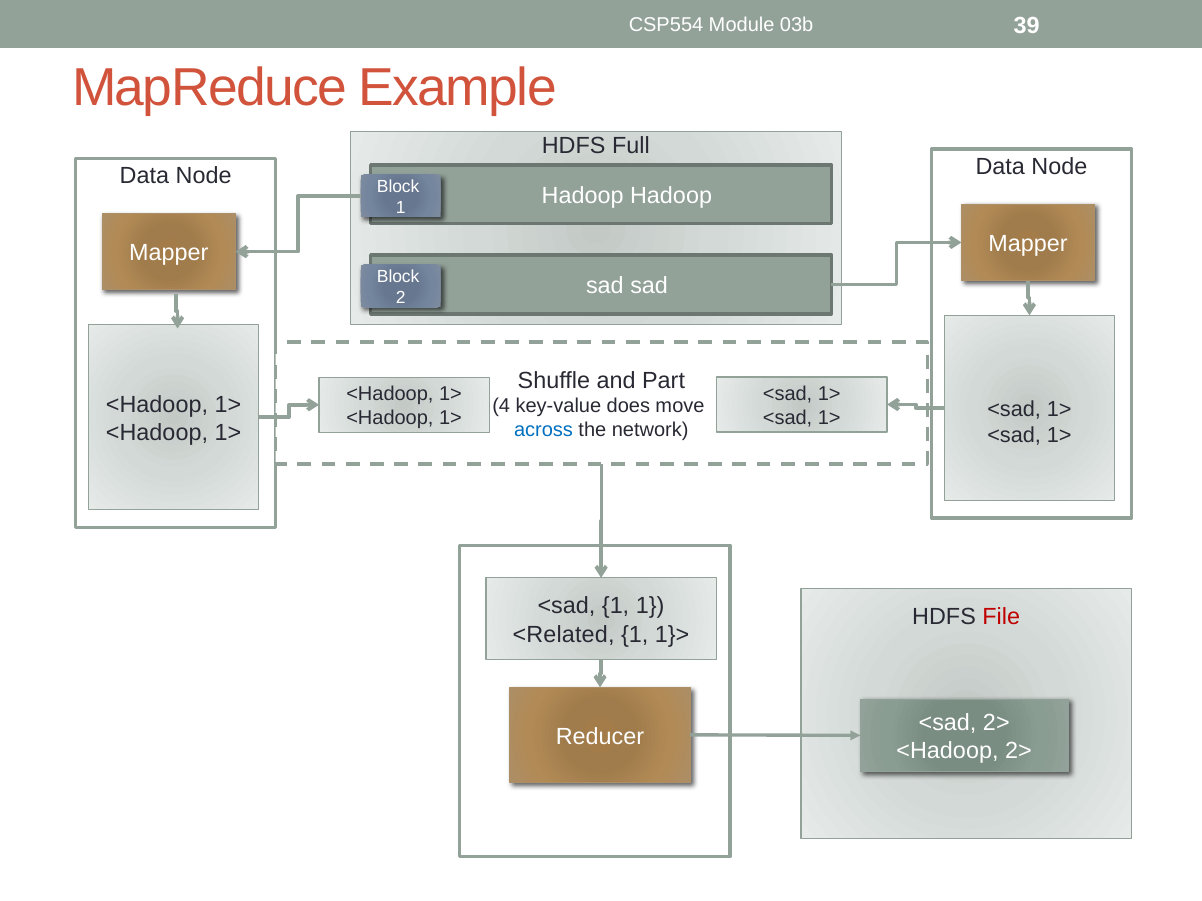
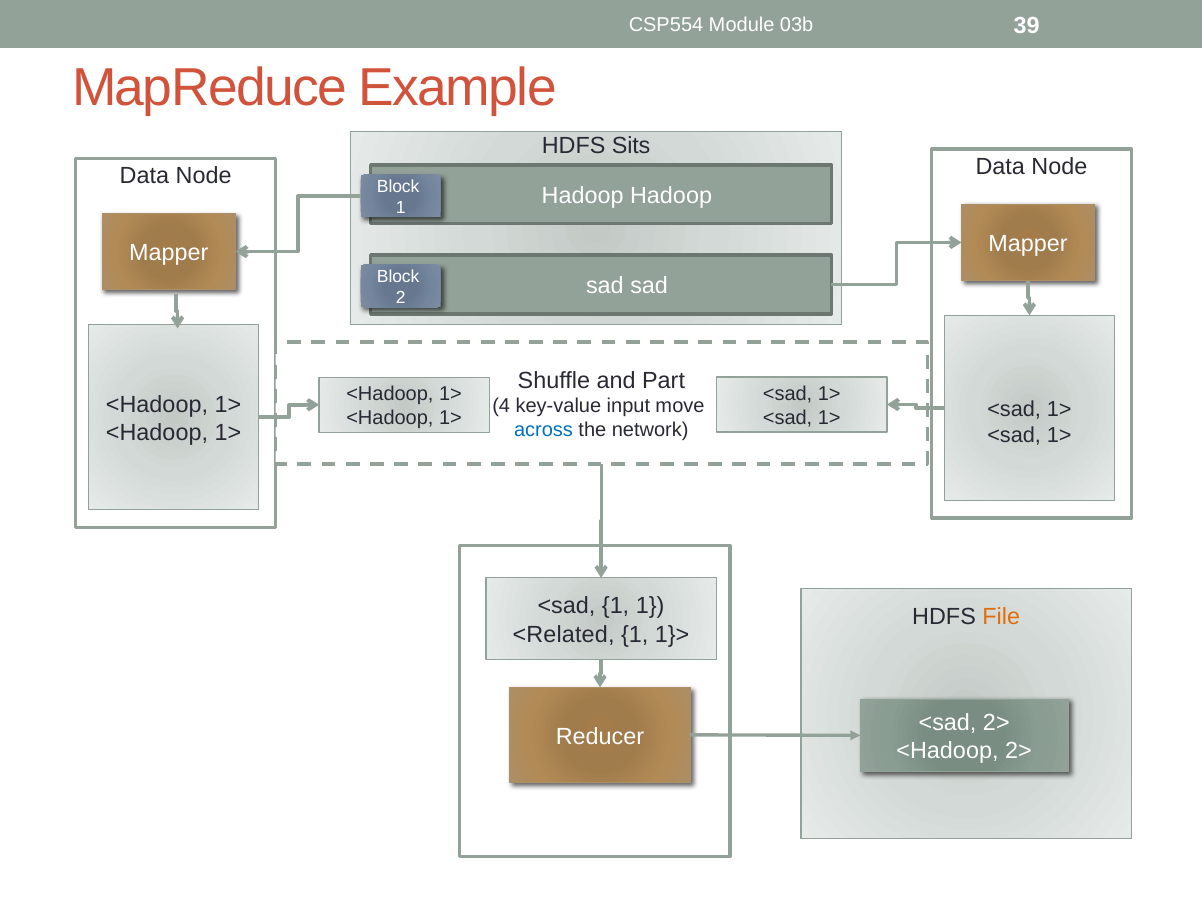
Full: Full -> Sits (631, 146)
does: does -> input (628, 407)
File colour: red -> orange (1001, 617)
